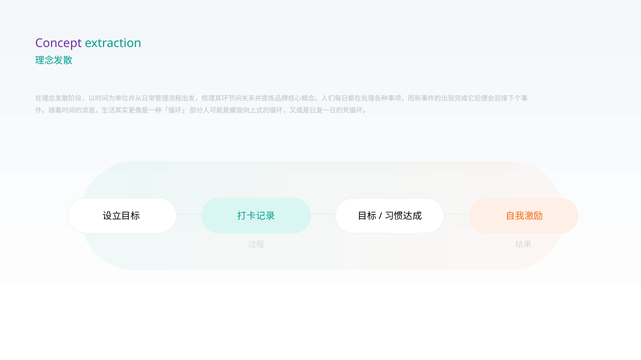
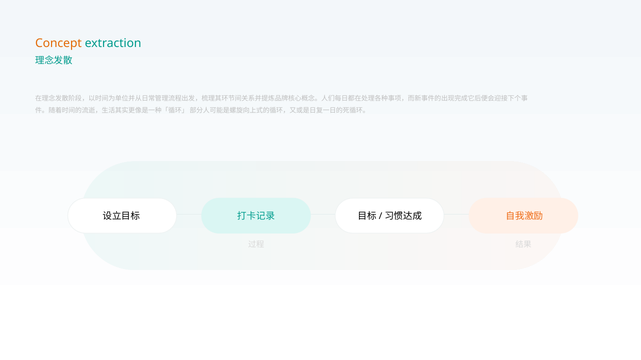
Concept colour: purple -> orange (58, 43)
